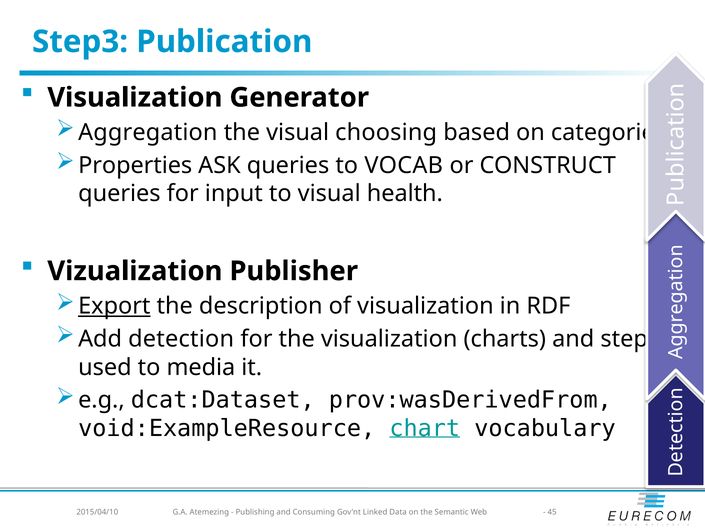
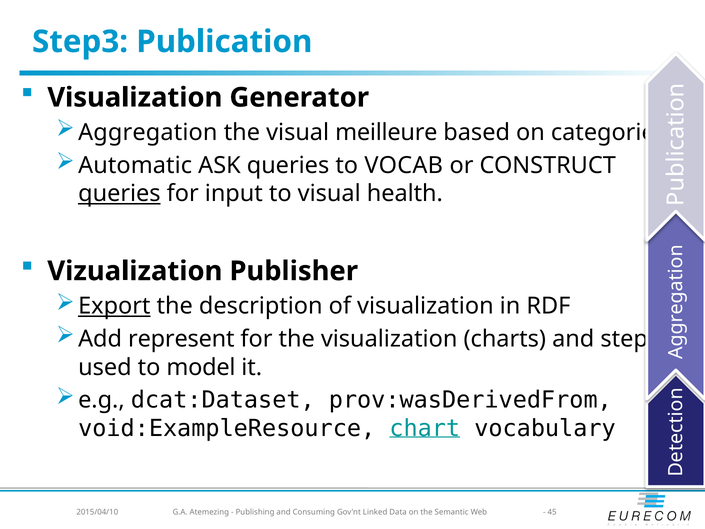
choosing: choosing -> meilleure (386, 132)
Properties: Properties -> Automatic (135, 165)
queries underline: none -> present (119, 194)
detection: detection -> represent (181, 339)
media: media -> model (201, 367)
